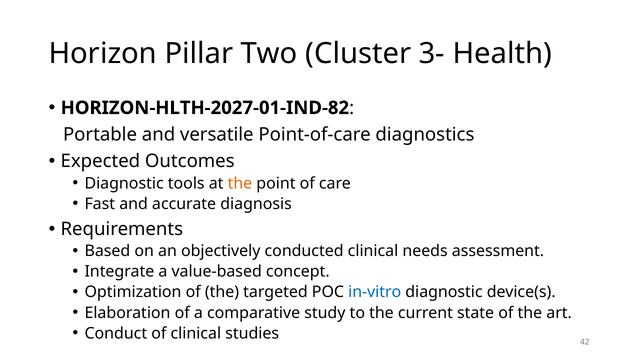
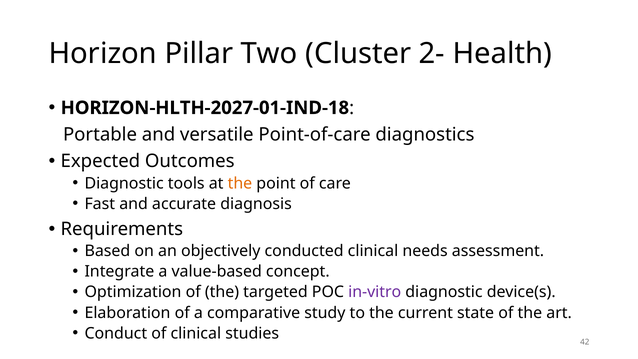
3-: 3- -> 2- (432, 54)
HORIZON-HLTH-2027-01-IND-82: HORIZON-HLTH-2027-01-IND-82 -> HORIZON-HLTH-2027-01-IND-18 (205, 108)
in-vitro colour: blue -> purple (375, 292)
